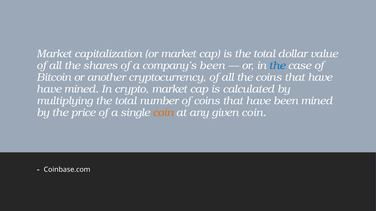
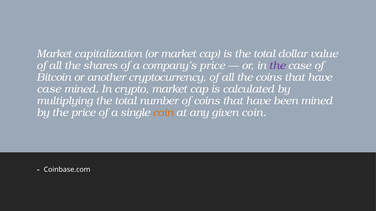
company’s been: been -> price (212, 66)
the colour: blue -> purple (277, 66)
have: have -> case (49, 89)
